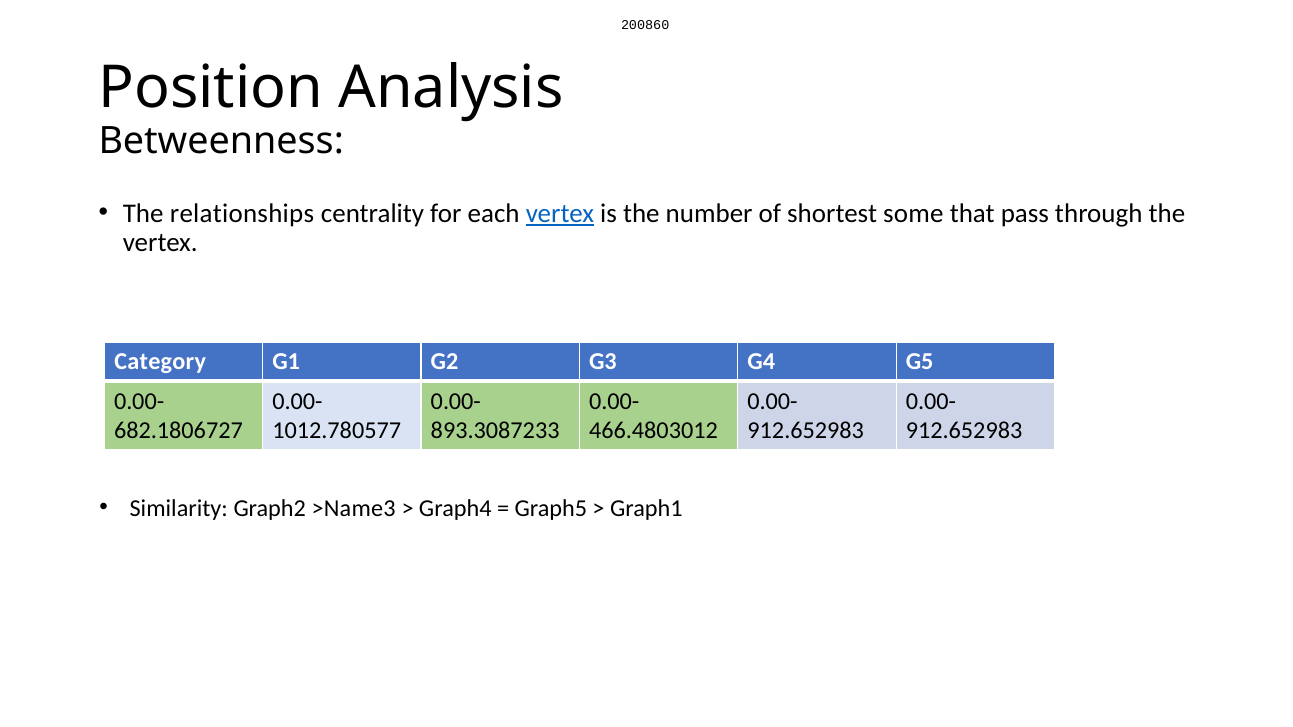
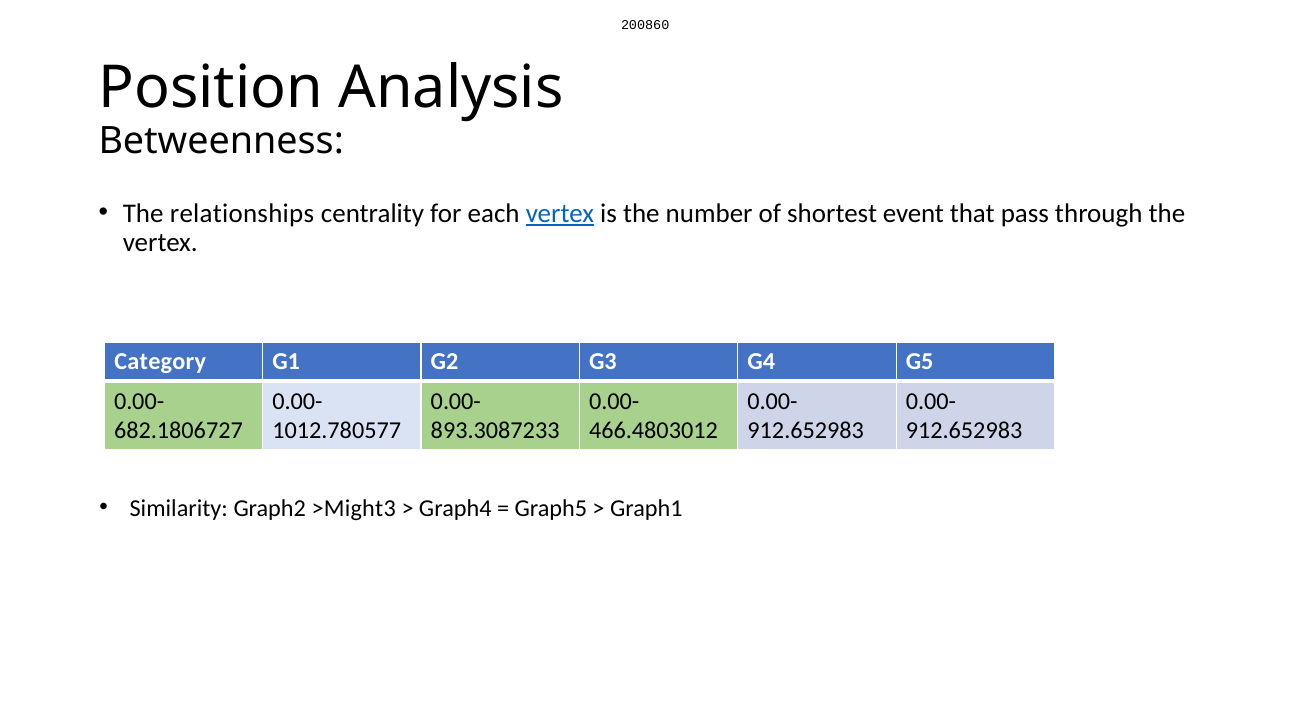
some: some -> event (913, 213)
>Name3: >Name3 -> >Might3 (354, 508)
